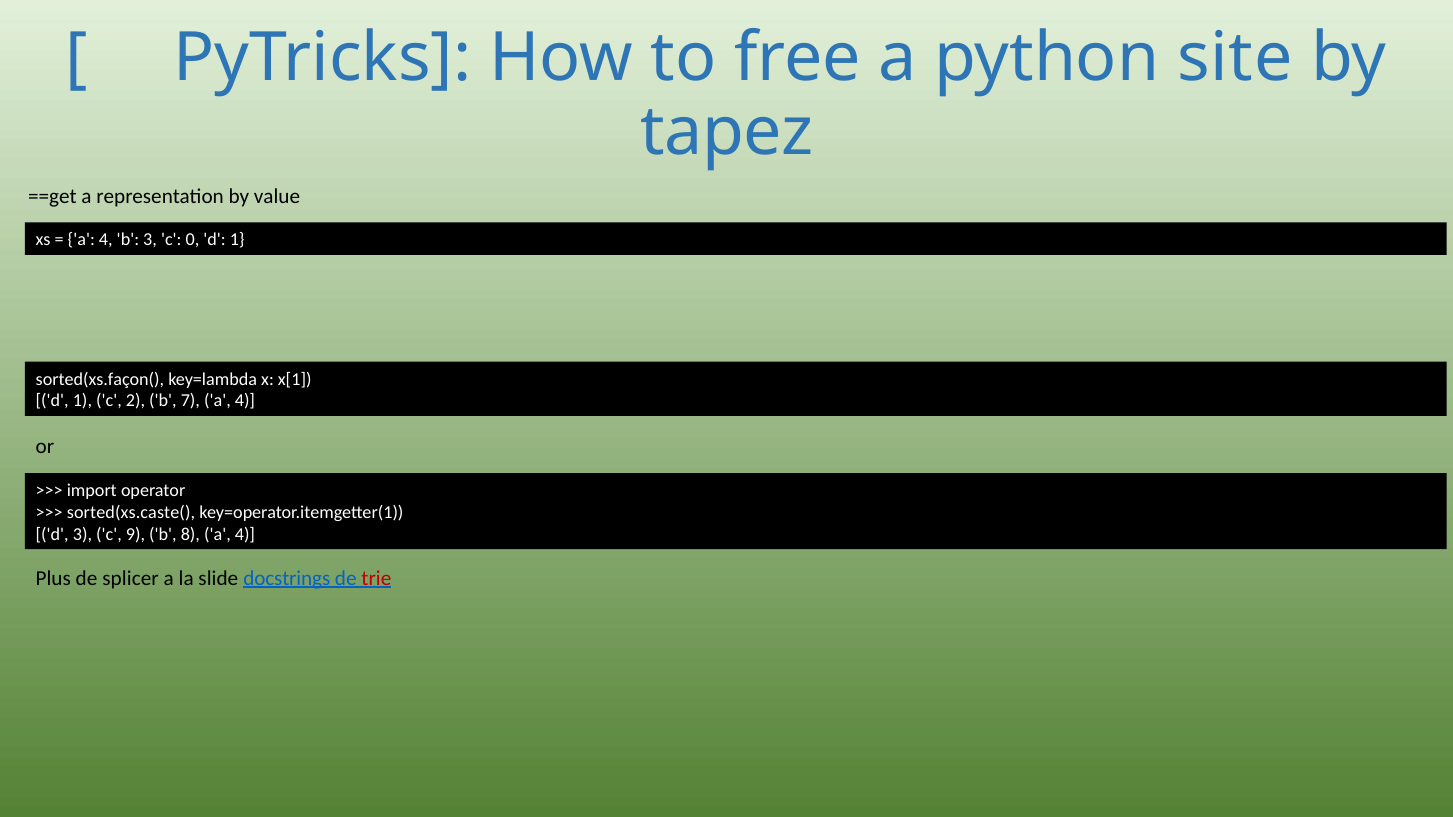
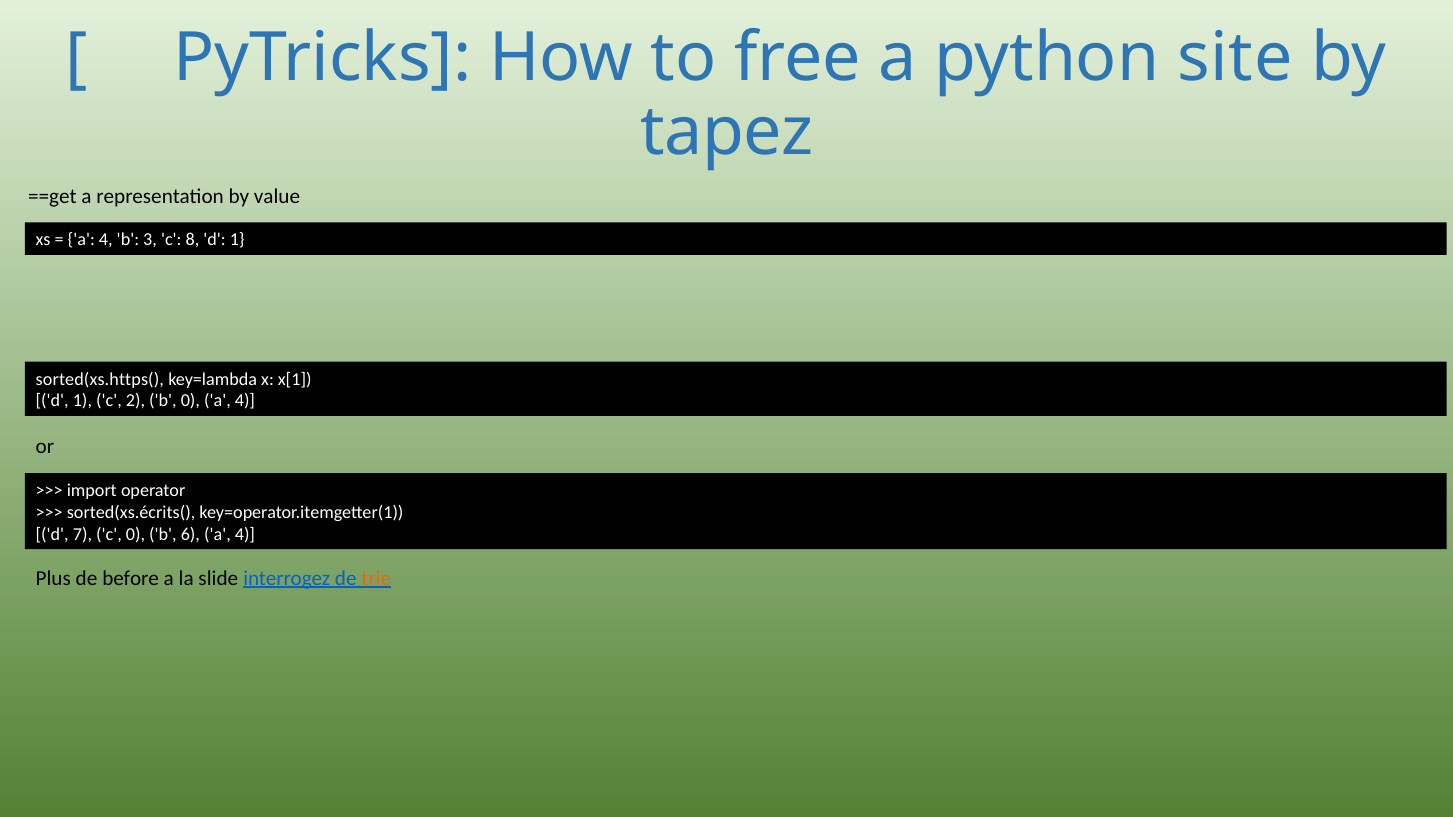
0: 0 -> 8 (192, 240)
sorted(xs.façon(: sorted(xs.façon( -> sorted(xs.https( (100, 379)
b 7: 7 -> 0 (190, 401)
sorted(xs.caste(: sorted(xs.caste( -> sorted(xs.écrits( (131, 512)
d 3: 3 -> 7 (82, 534)
c 9: 9 -> 0 (136, 534)
8: 8 -> 6 (190, 534)
splicer: splicer -> before (131, 578)
docstrings: docstrings -> interrogez (287, 578)
trie colour: red -> orange (376, 578)
